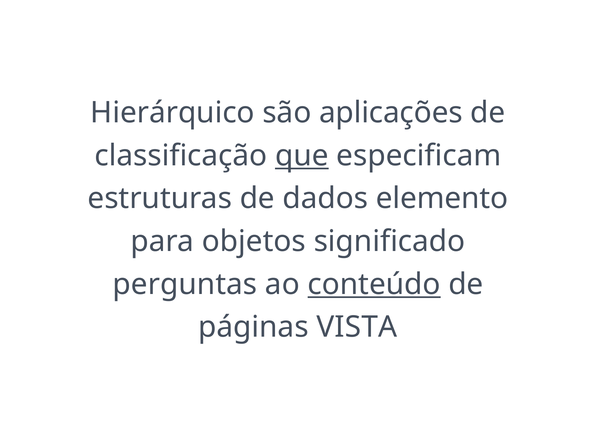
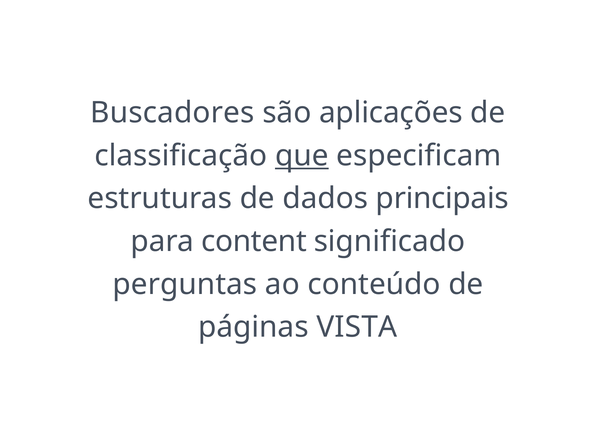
Hierárquico: Hierárquico -> Buscadores (172, 113)
elemento: elemento -> principais (442, 198)
objetos: objetos -> content (254, 241)
conteúdo underline: present -> none (374, 284)
